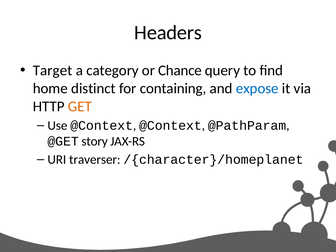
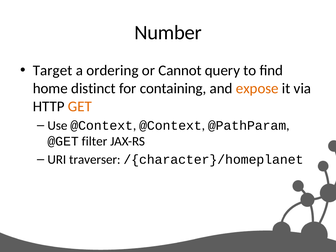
Headers: Headers -> Number (168, 33)
category: category -> ordering (112, 70)
Chance: Chance -> Cannot (180, 70)
expose colour: blue -> orange (257, 88)
story: story -> filter (94, 141)
